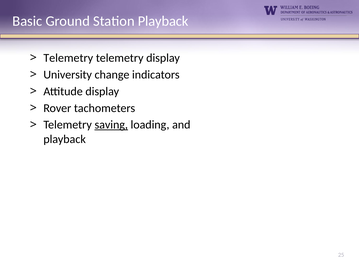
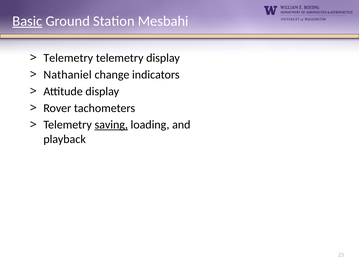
Basic underline: none -> present (27, 21)
Station Playback: Playback -> Mesbahi (163, 21)
University: University -> Nathaniel (68, 75)
